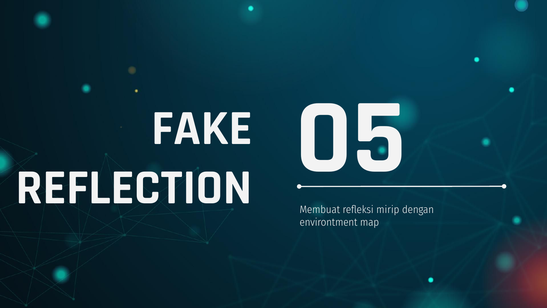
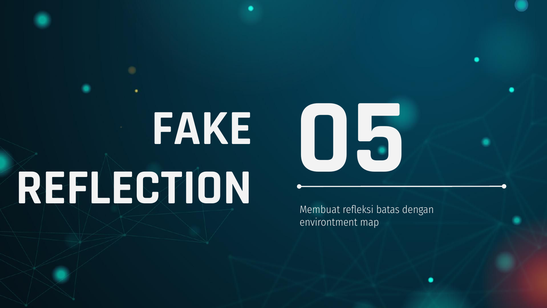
mirip: mirip -> batas (388, 209)
